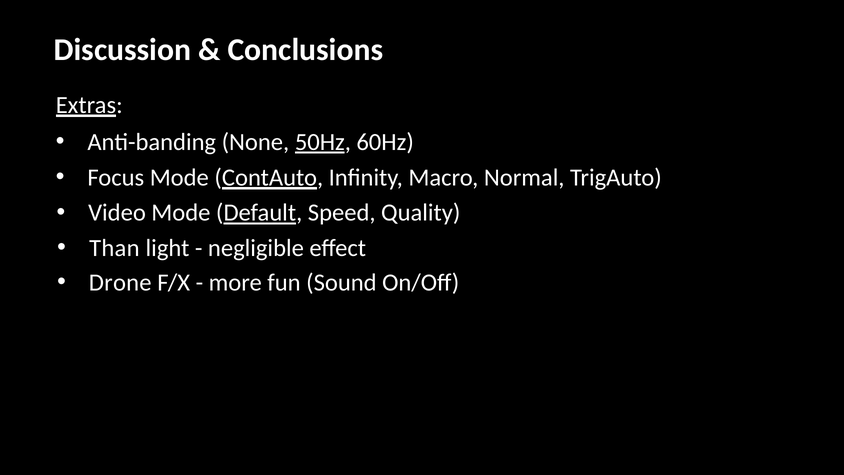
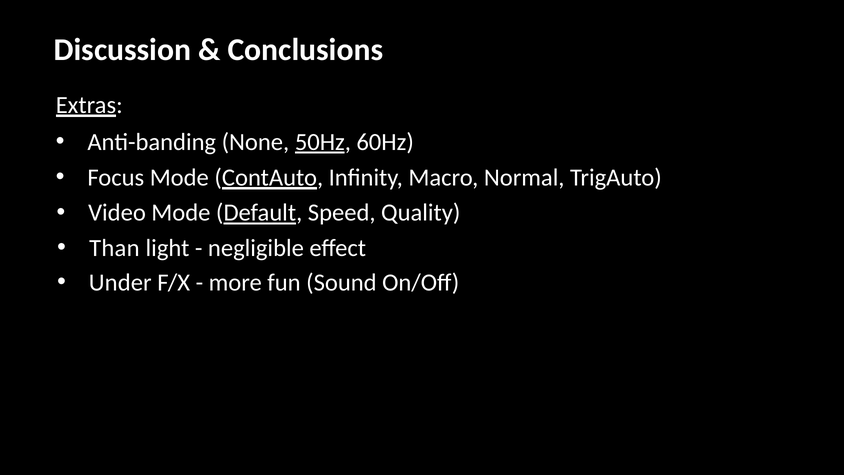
Drone: Drone -> Under (120, 282)
